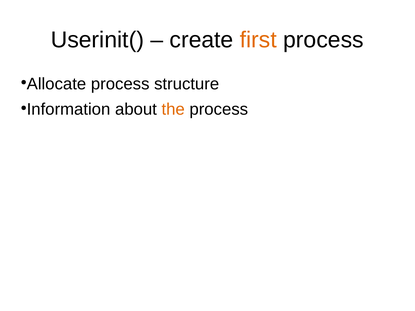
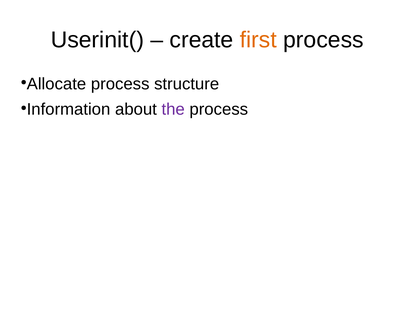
the colour: orange -> purple (173, 109)
